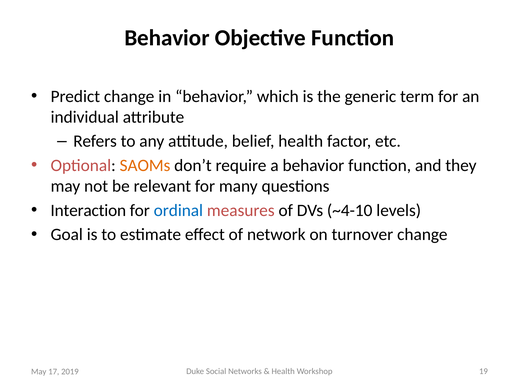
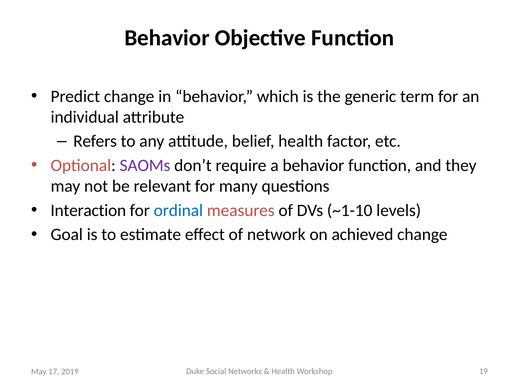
SAOMs colour: orange -> purple (145, 166)
~4-10: ~4-10 -> ~1-10 (350, 211)
turnover: turnover -> achieved (362, 235)
